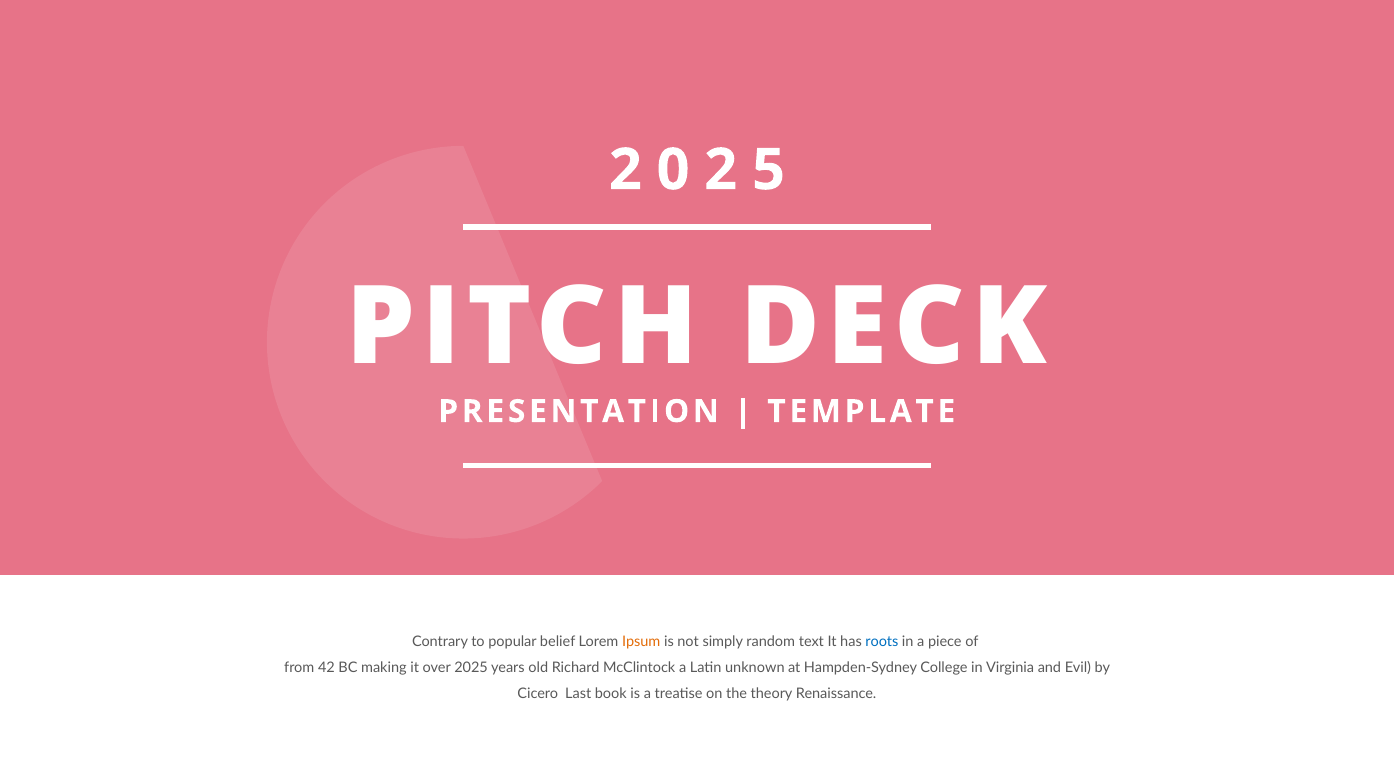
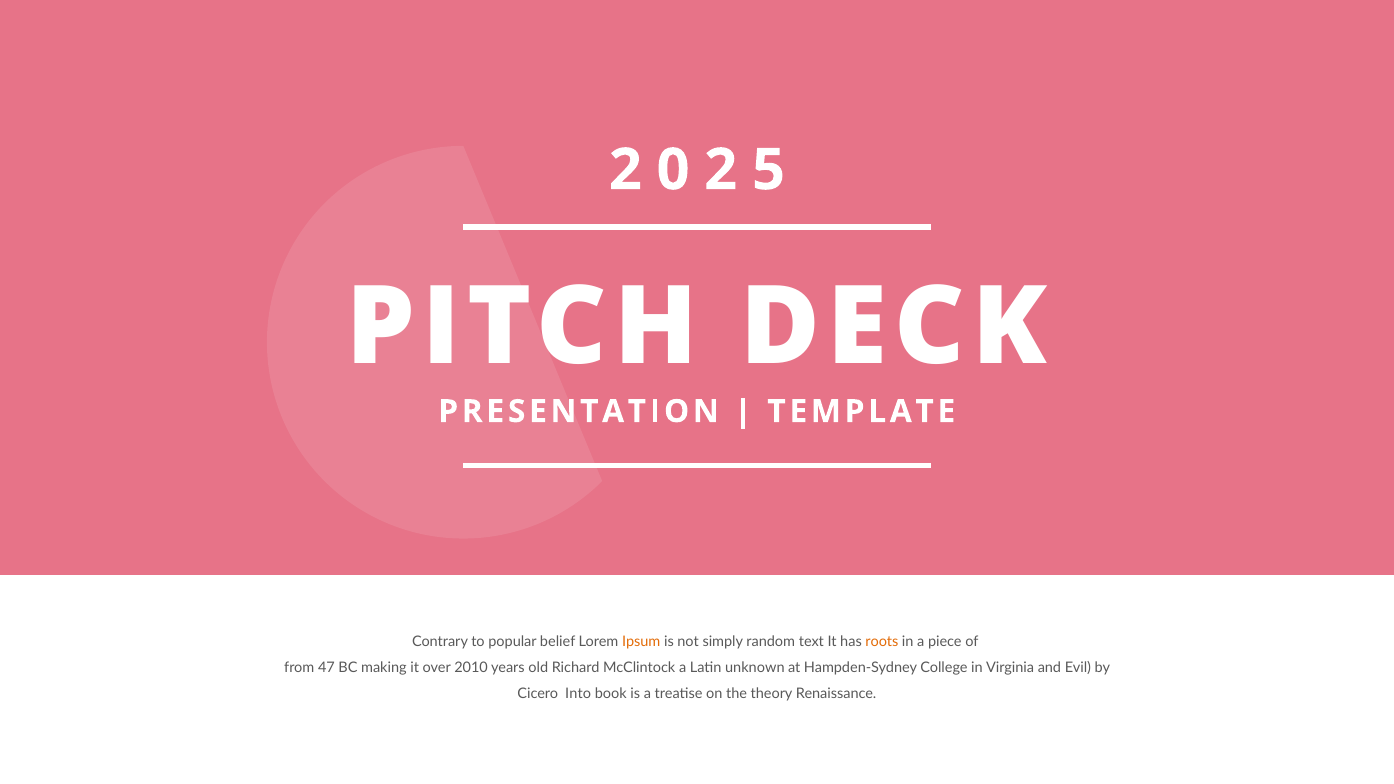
roots colour: blue -> orange (882, 642)
42: 42 -> 47 (326, 668)
2025: 2025 -> 2010 (471, 668)
Last: Last -> Into (578, 694)
